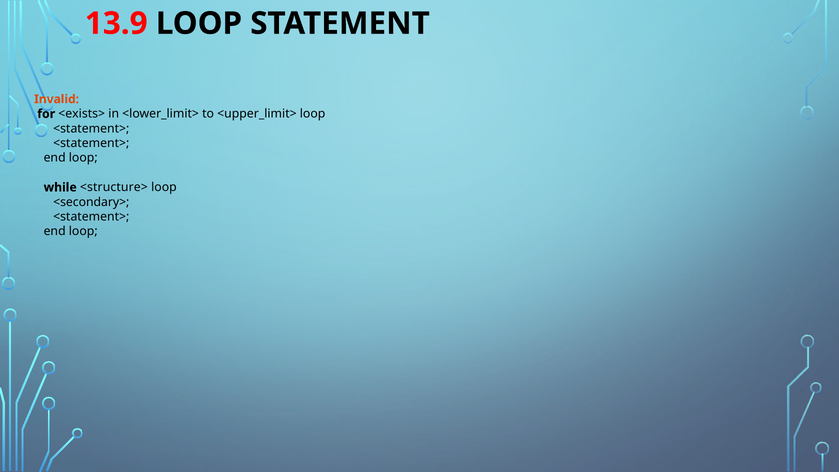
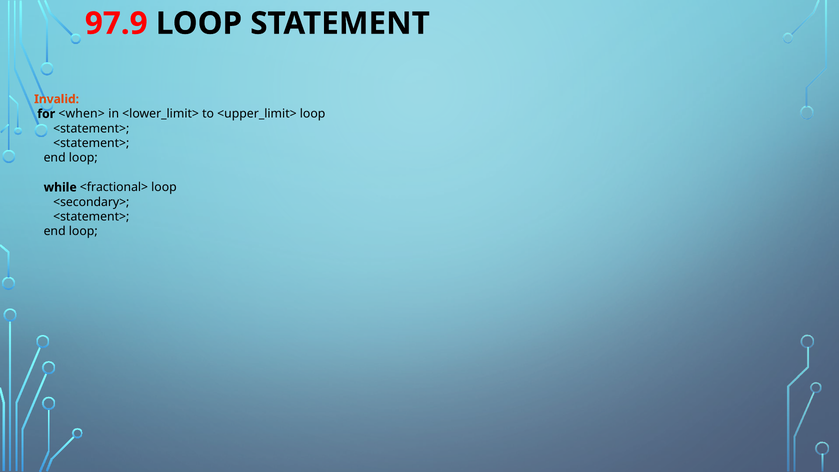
13.9: 13.9 -> 97.9 (116, 23)
<exists>: <exists> -> <when> (82, 114)
<structure>: <structure> -> <fractional> (114, 187)
